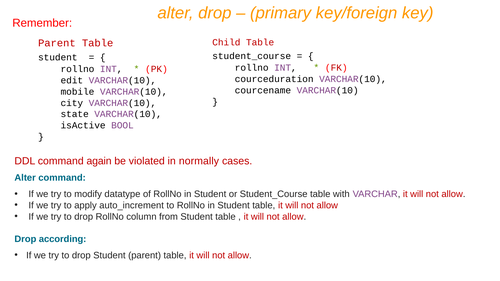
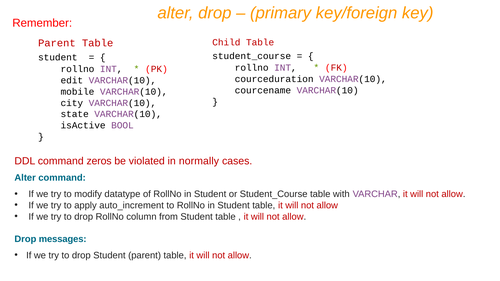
again: again -> zeros (99, 161)
according: according -> messages (63, 239)
